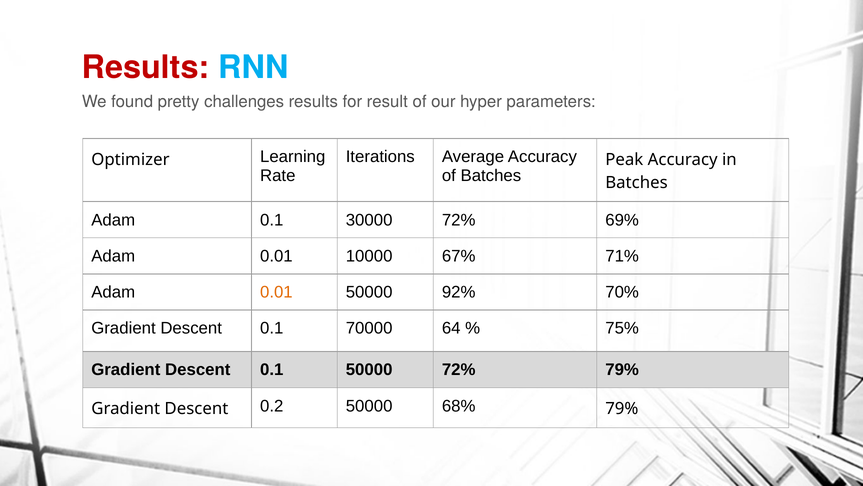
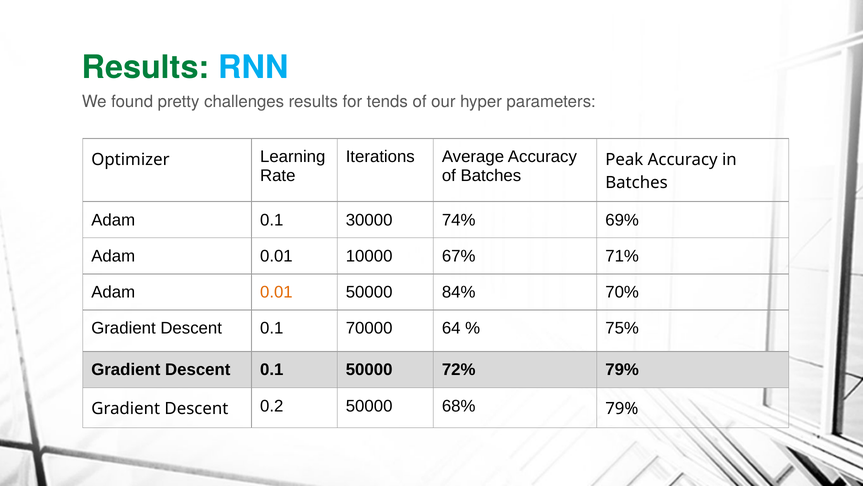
Results colour: red -> green (146, 68)
result: result -> tends (387, 102)
30000 72%: 72% -> 74% (459, 220)
92%: 92% -> 84% (459, 292)
